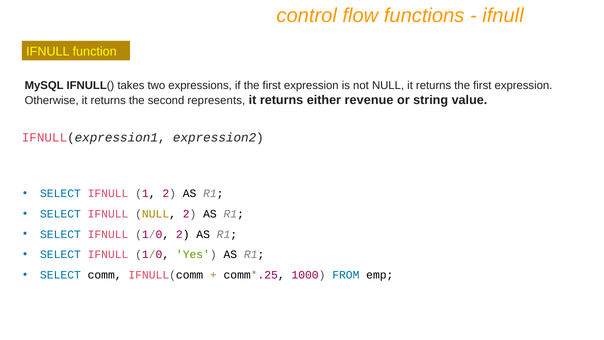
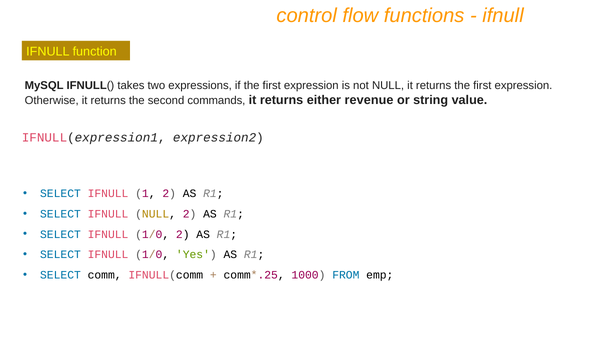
represents: represents -> commands (216, 100)
